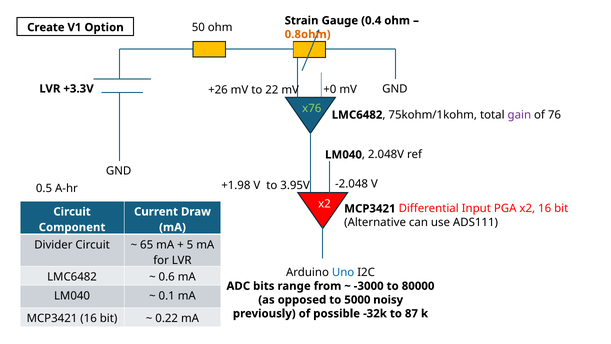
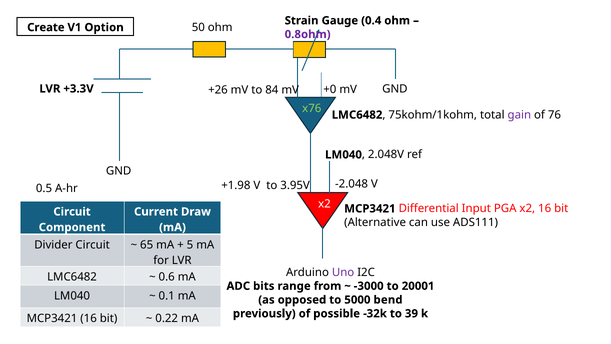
0.8ohm colour: orange -> purple (308, 34)
22: 22 -> 84 (272, 90)
Uno colour: blue -> purple (343, 272)
80000: 80000 -> 20001 (418, 286)
noisy: noisy -> bend (388, 300)
87: 87 -> 39 (411, 313)
